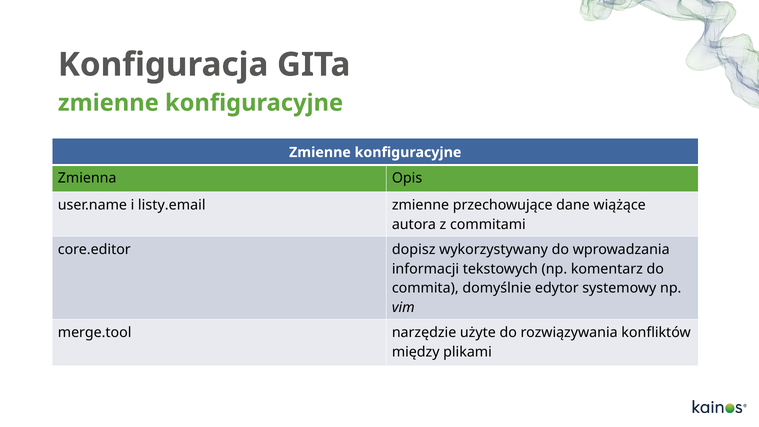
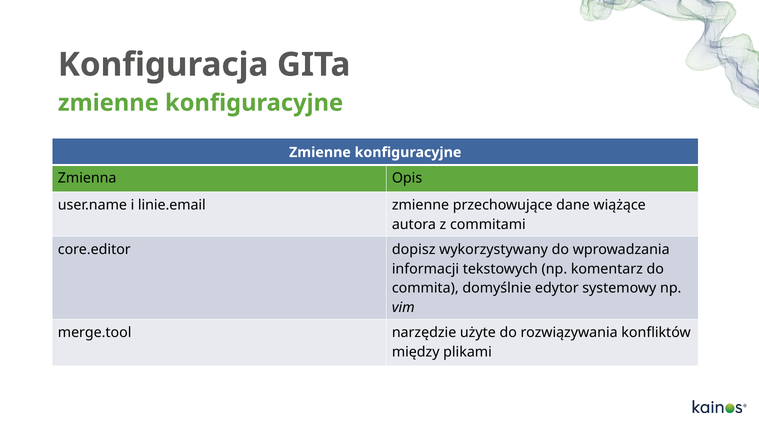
listy.email: listy.email -> linie.email (172, 205)
